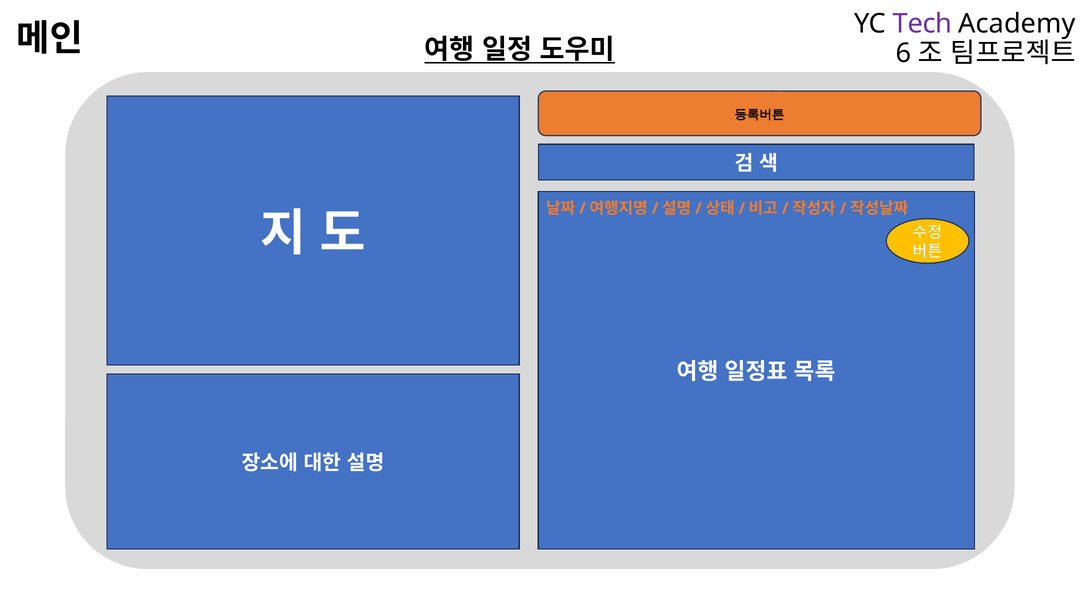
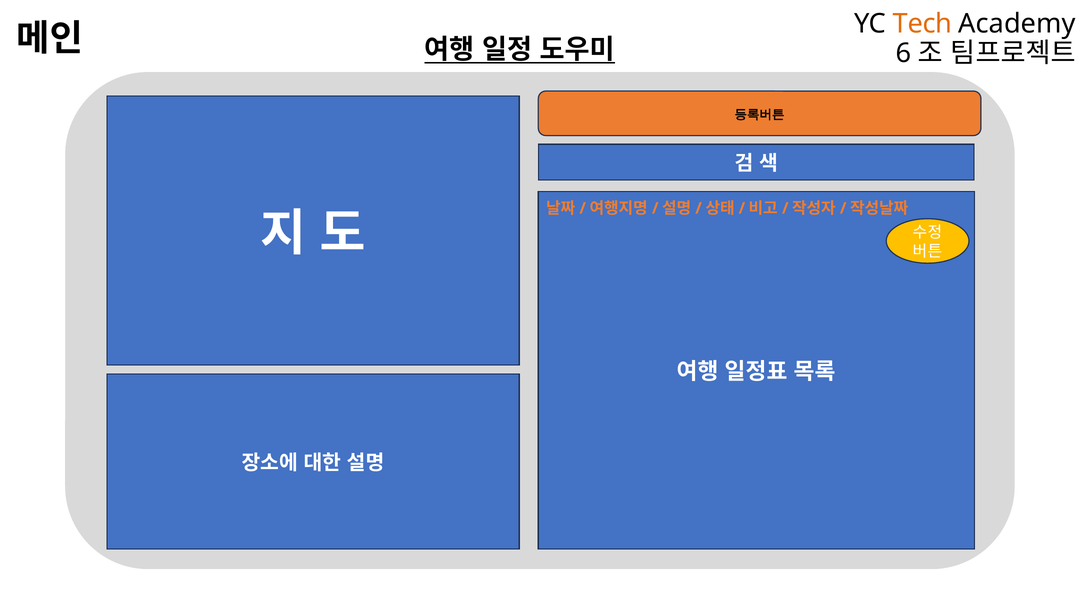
Tech colour: purple -> orange (922, 24)
